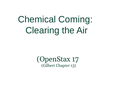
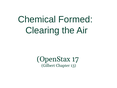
Coming: Coming -> Formed (75, 19)
